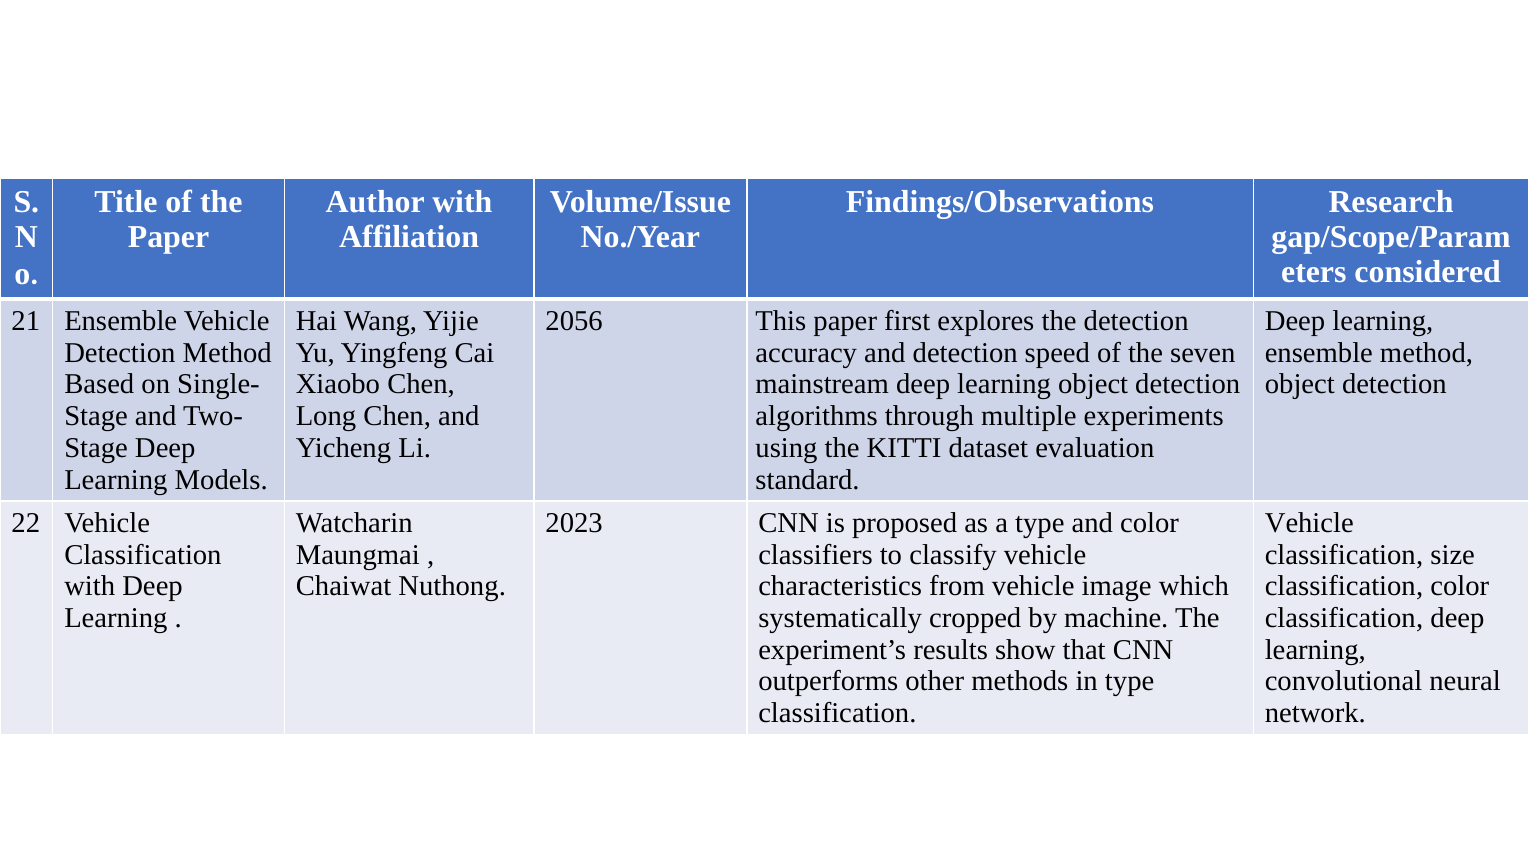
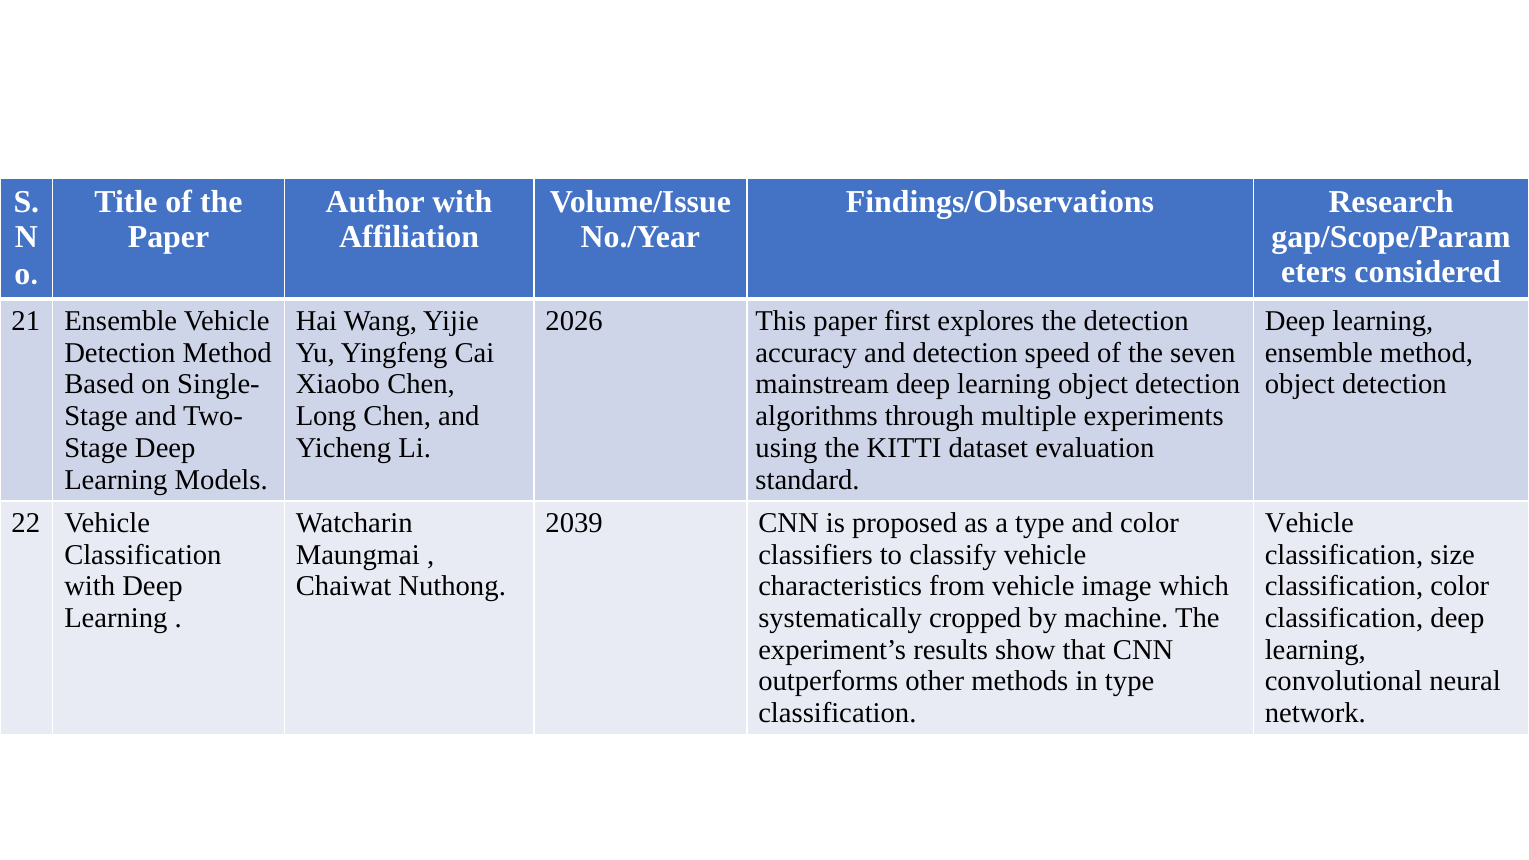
2056: 2056 -> 2026 (574, 321)
2023: 2023 -> 2039 (574, 523)
